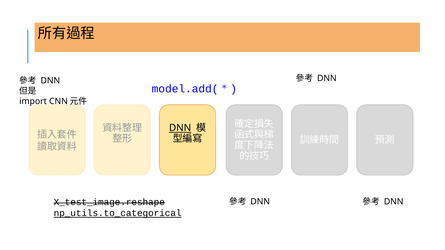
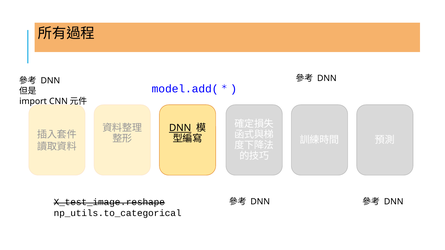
np_utils.to_categorical underline: present -> none (118, 214)
